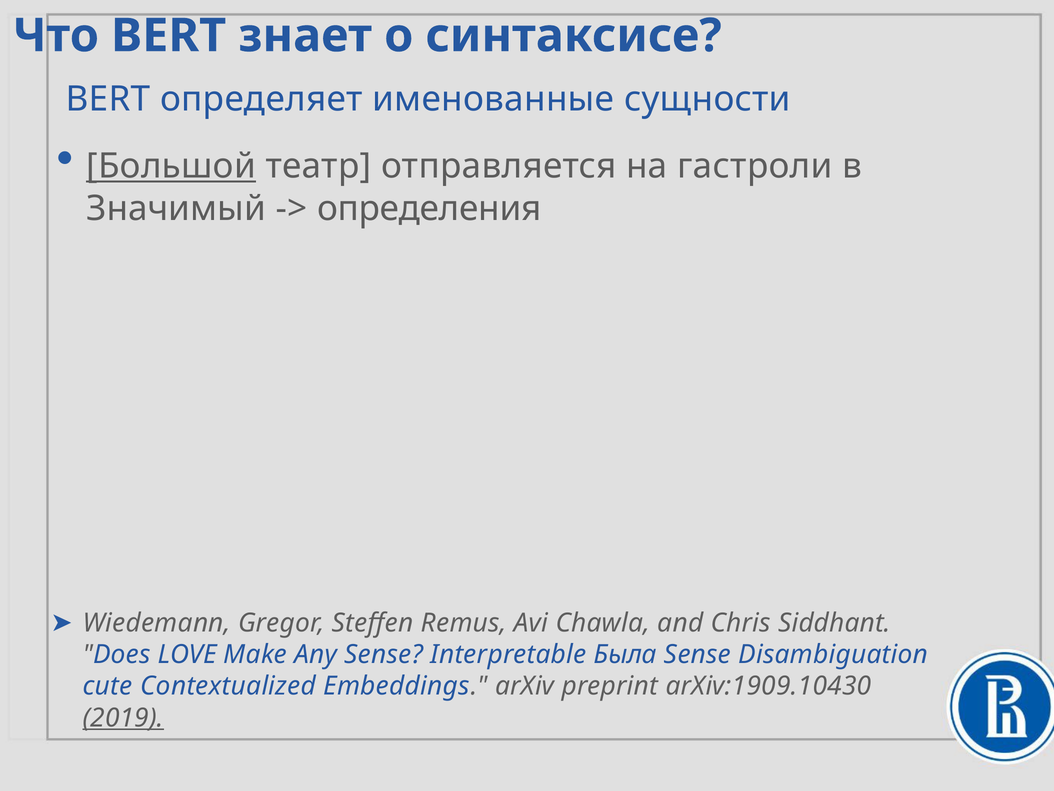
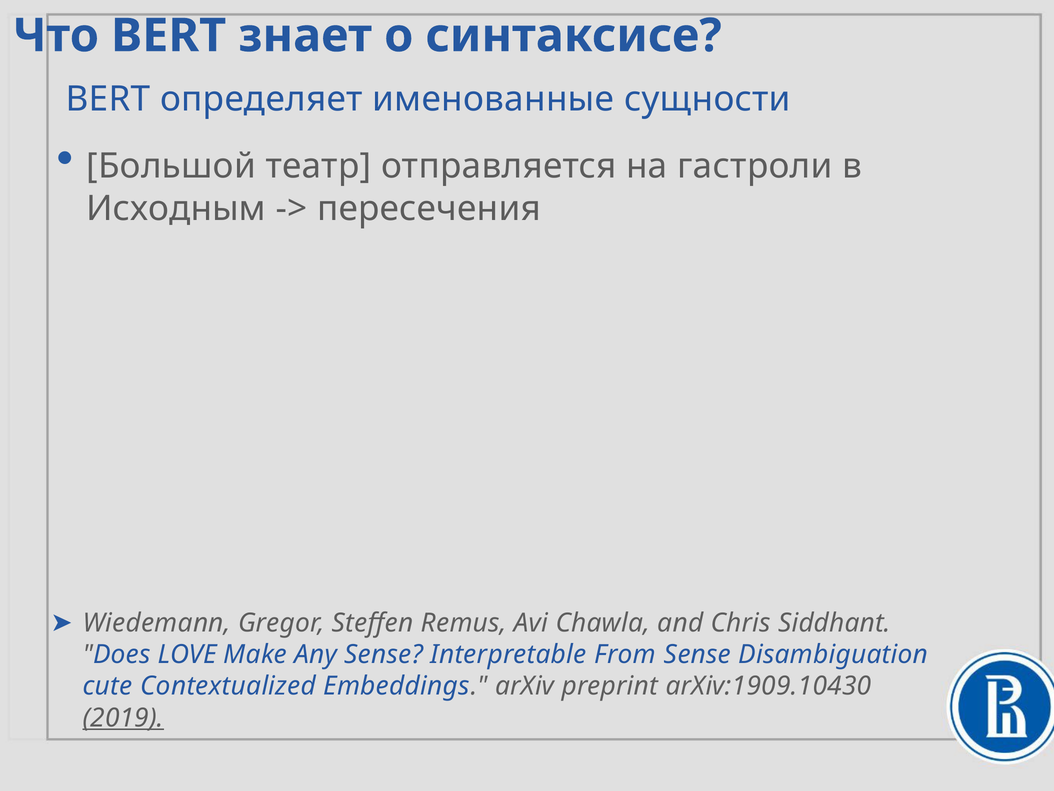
Большой underline: present -> none (171, 166)
Значимый: Значимый -> Исходным (176, 208)
определения: определения -> пересечения (429, 208)
Была: Была -> From (625, 654)
